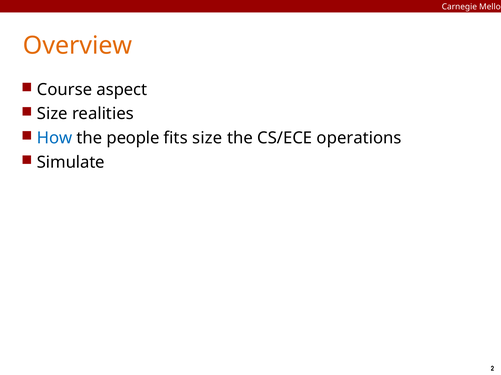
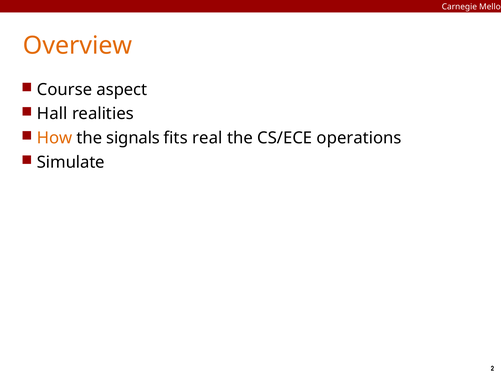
Size: Size -> Hall (52, 114)
How colour: blue -> orange (55, 138)
people: people -> signals (133, 138)
fits size: size -> real (207, 138)
